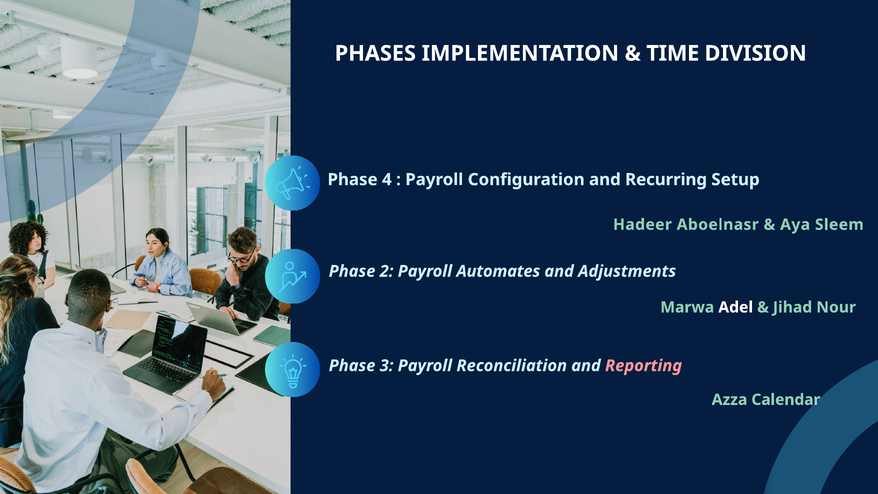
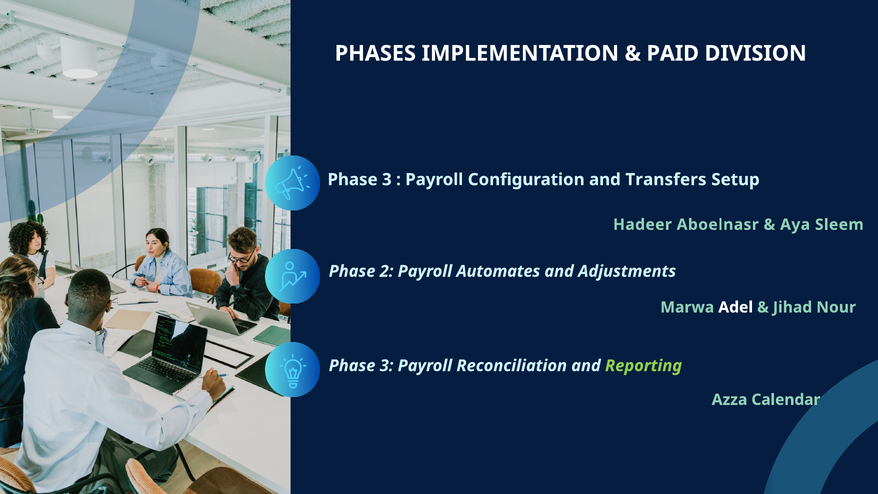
TIME: TIME -> PAID (673, 53)
4: 4 -> 3 (387, 180)
Recurring: Recurring -> Transfers (666, 180)
Reporting colour: pink -> light green (644, 366)
